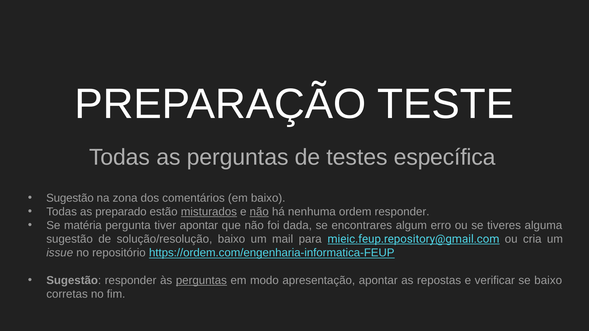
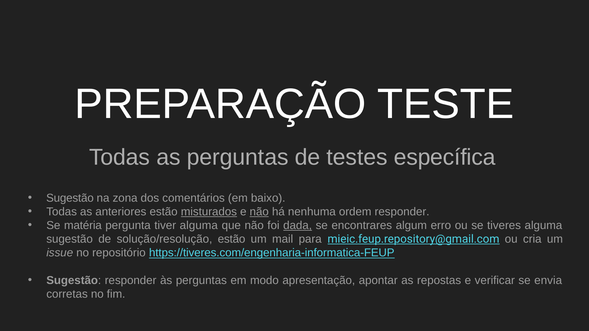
preparado: preparado -> anteriores (121, 212)
tiver apontar: apontar -> alguma (199, 226)
dada underline: none -> present (298, 226)
solução/resolução baixo: baixo -> estão (232, 239)
https://ordem.com/engenharia-informatica-FEUP: https://ordem.com/engenharia-informatica-FEUP -> https://tiveres.com/engenharia-informatica-FEUP (272, 253)
perguntas underline: present -> none (201, 281)
se baixo: baixo -> envia (548, 281)
